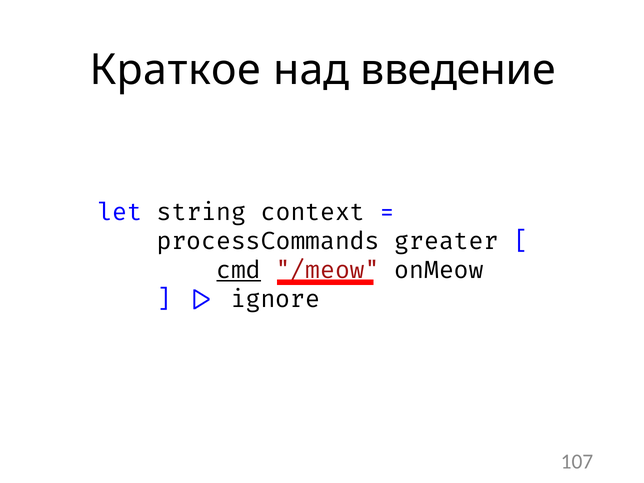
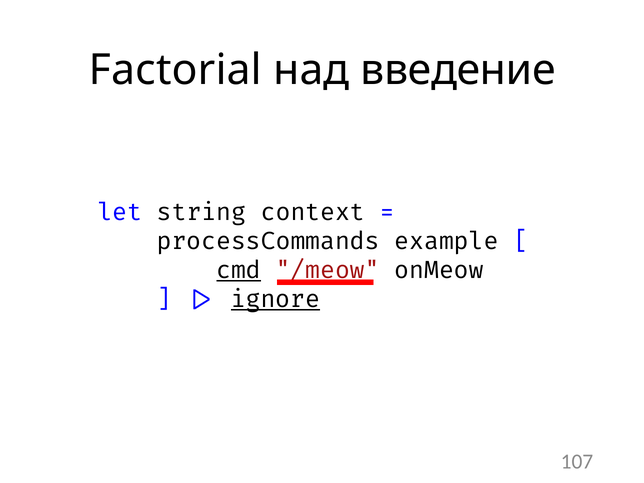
Краткое: Краткое -> Factorial (175, 70)
greater: greater -> example (446, 241)
ignore underline: none -> present (275, 299)
